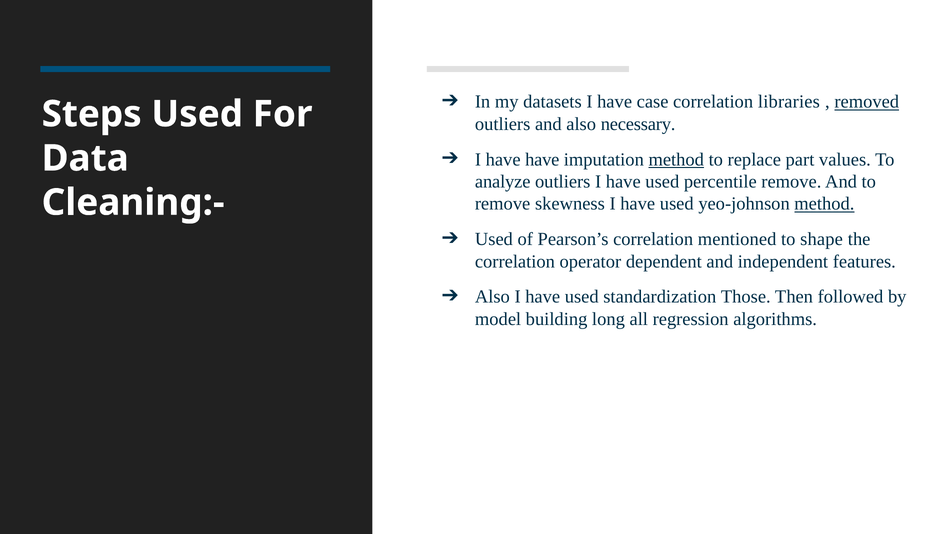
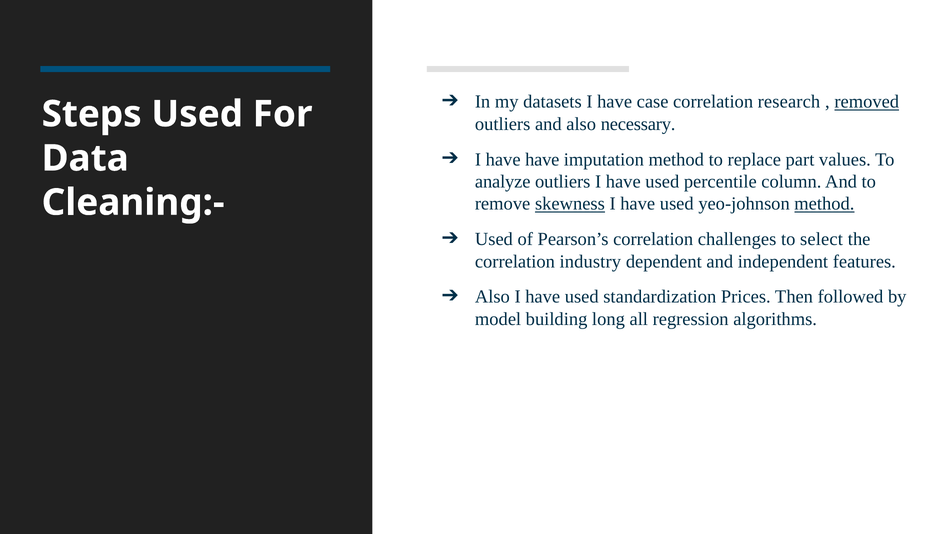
libraries: libraries -> research (789, 102)
method underline: present -> none (676, 160)
percentile remove: remove -> column (791, 182)
skewness underline: none -> present (570, 204)
mentioned: mentioned -> challenges (737, 239)
shape: shape -> select (822, 239)
operator: operator -> industry (590, 262)
Those: Those -> Prices (746, 297)
